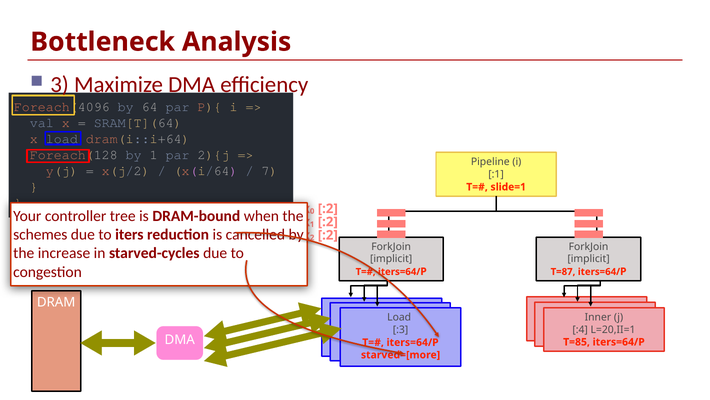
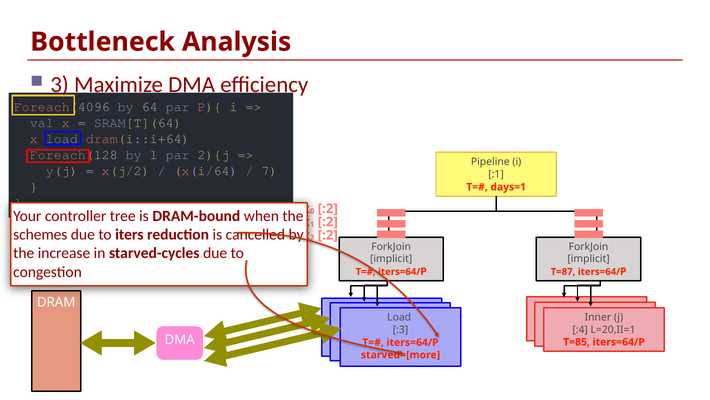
slide=1: slide=1 -> days=1 (508, 187)
